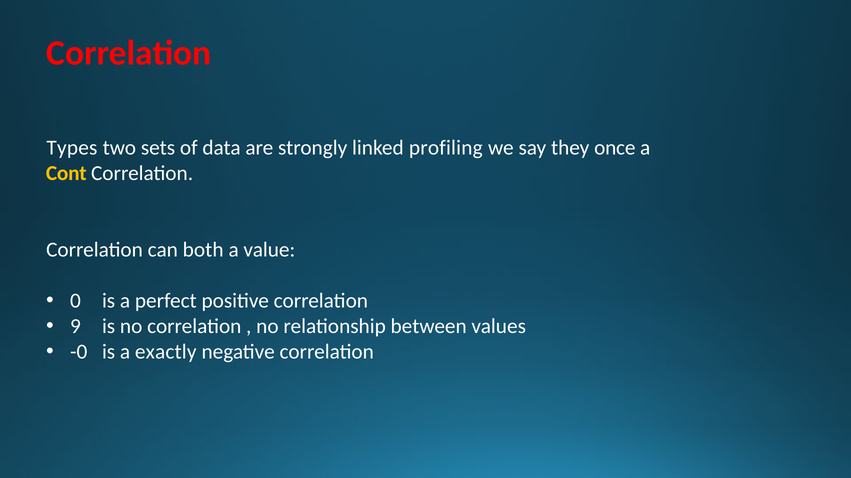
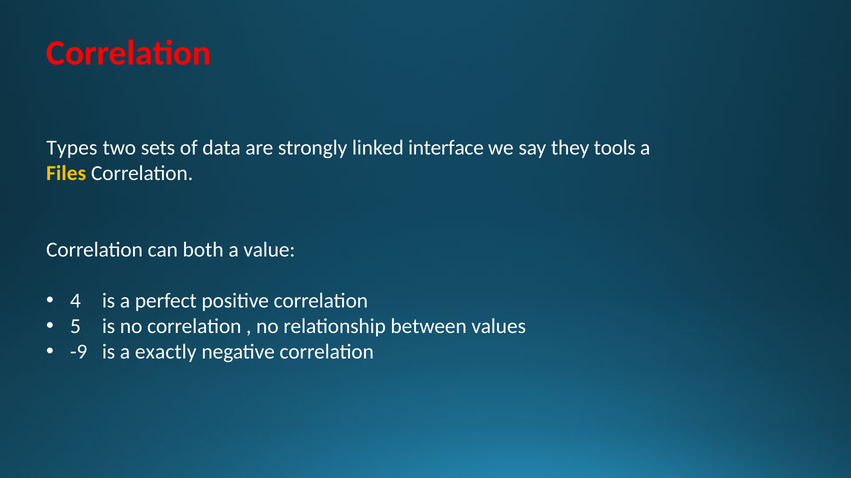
profiling: profiling -> interface (446, 148)
once: once -> tools (615, 148)
Cont: Cont -> Files (66, 174)
0: 0 -> 4 (75, 301)
9: 9 -> 5 (75, 327)
-0: -0 -> -9 (79, 352)
